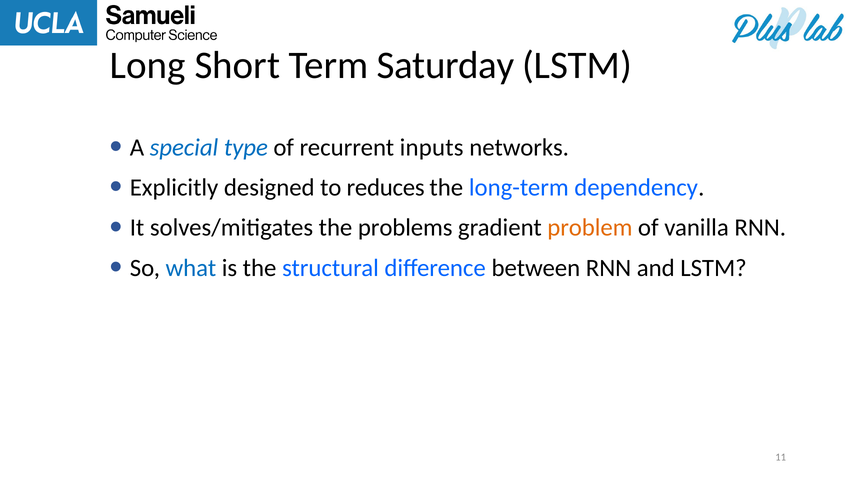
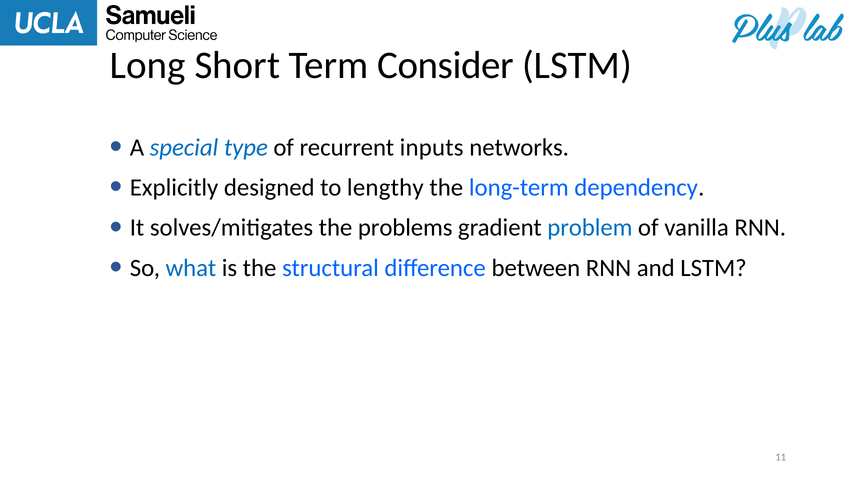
Saturday: Saturday -> Consider (445, 65)
reduces: reduces -> lengthy (385, 188)
problem colour: orange -> blue (590, 228)
